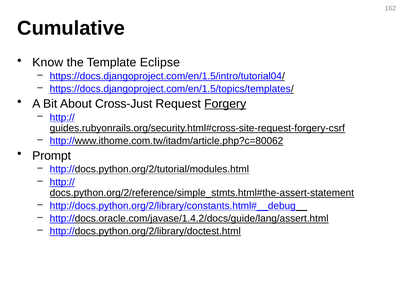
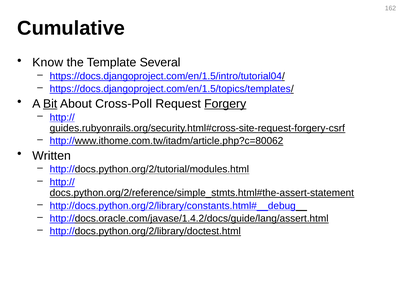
Eclipse: Eclipse -> Several (160, 63)
Bit underline: none -> present (50, 104)
Cross-Just: Cross-Just -> Cross-Poll (124, 104)
Prompt: Prompt -> Written (52, 156)
